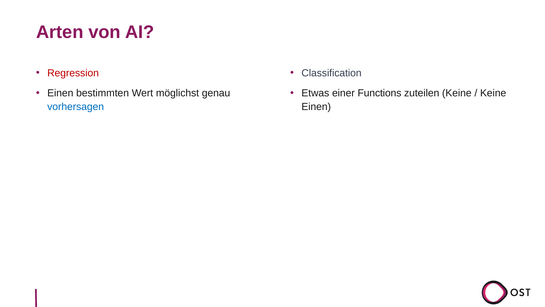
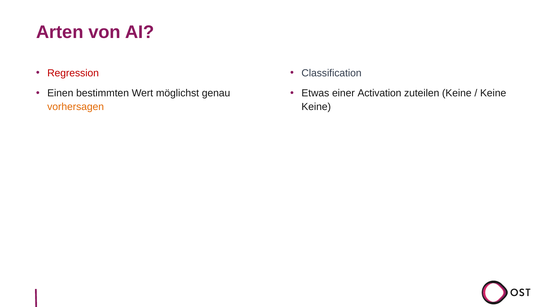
Functions: Functions -> Activation (379, 93)
vorhersagen colour: blue -> orange (76, 107)
Einen: Einen -> Keine (316, 107)
